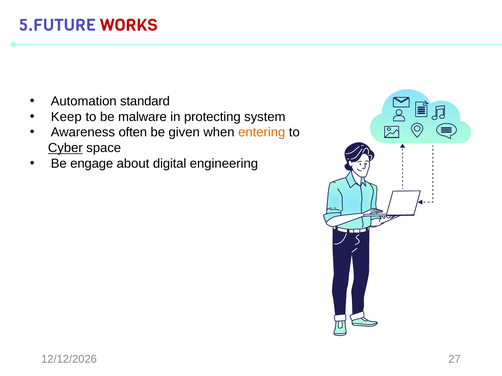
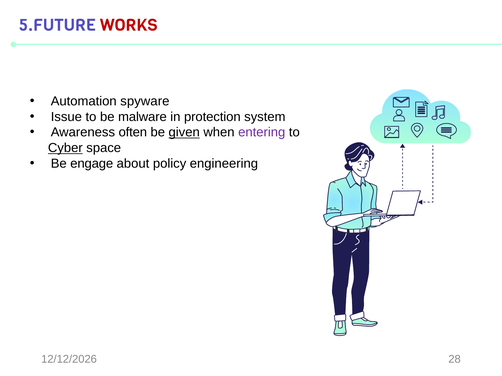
standard: standard -> spyware (145, 101)
Keep: Keep -> Issue (66, 117)
protecting: protecting -> protection (212, 117)
given underline: none -> present (184, 133)
entering colour: orange -> purple (262, 133)
digital: digital -> policy (170, 164)
27: 27 -> 28 (455, 360)
